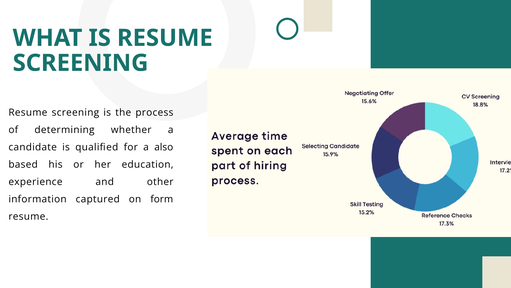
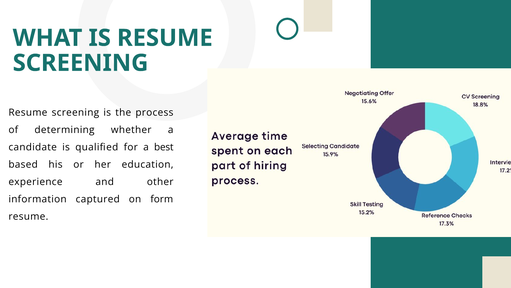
also: also -> best (164, 147)
